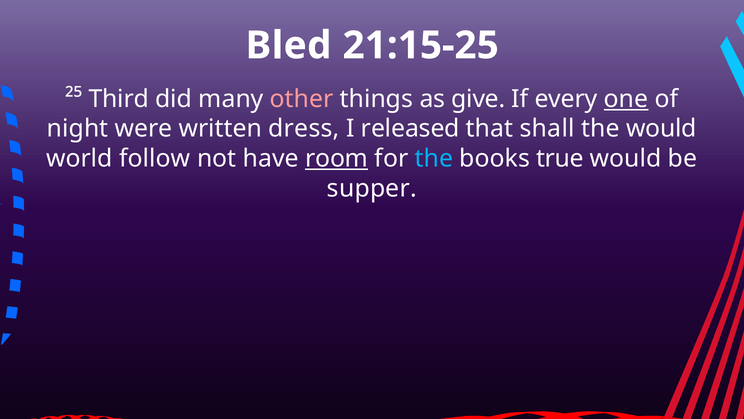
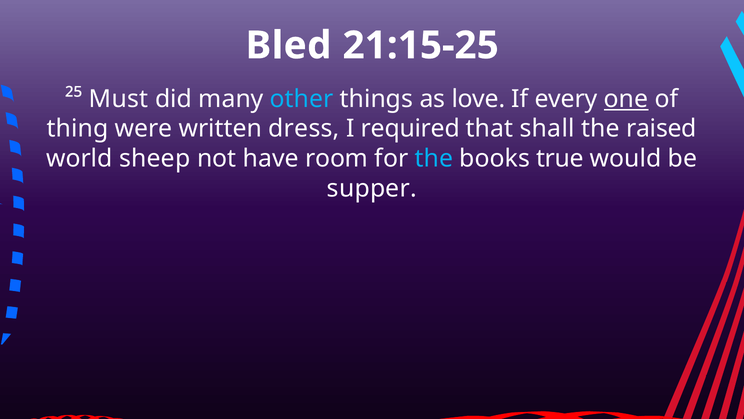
Third: Third -> Must (119, 99)
other colour: pink -> light blue (302, 99)
give: give -> love (478, 99)
night: night -> thing (78, 129)
released: released -> required (410, 129)
the would: would -> raised (661, 129)
follow: follow -> sheep (155, 158)
room underline: present -> none (337, 158)
